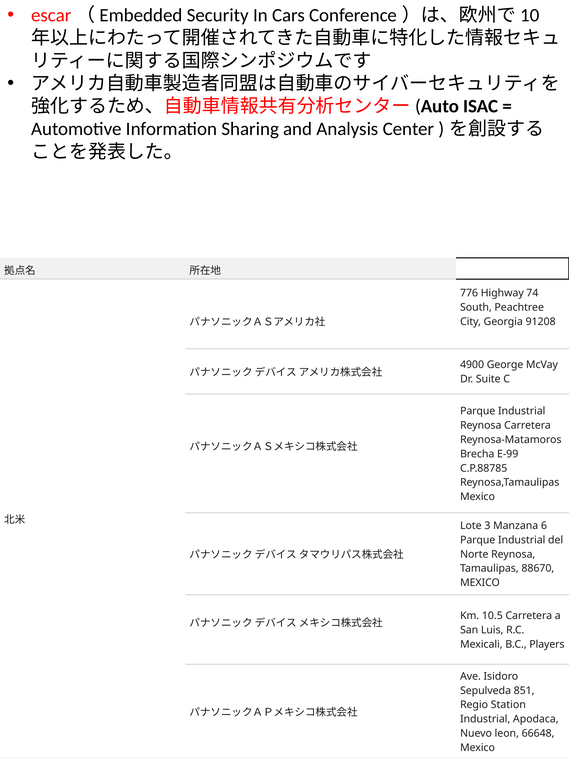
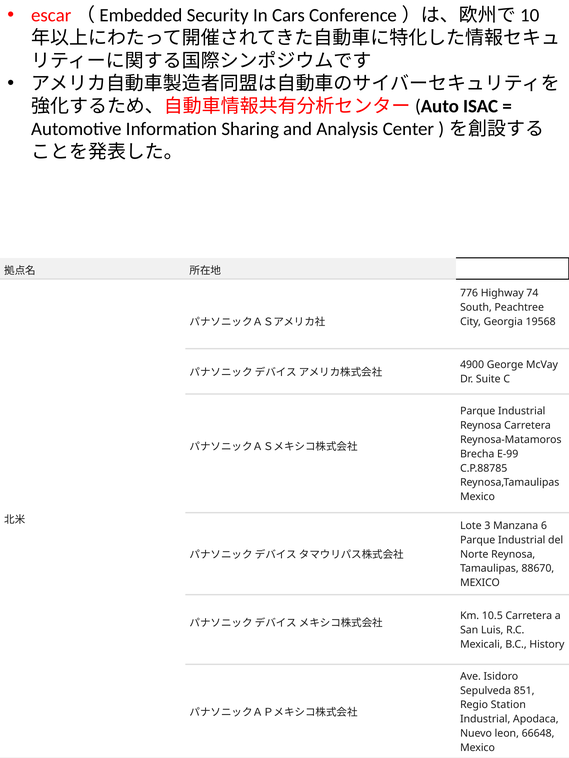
91208: 91208 -> 19568 (541, 322)
Players: Players -> History (547, 645)
